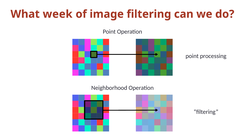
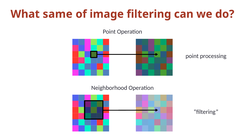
week: week -> same (58, 14)
